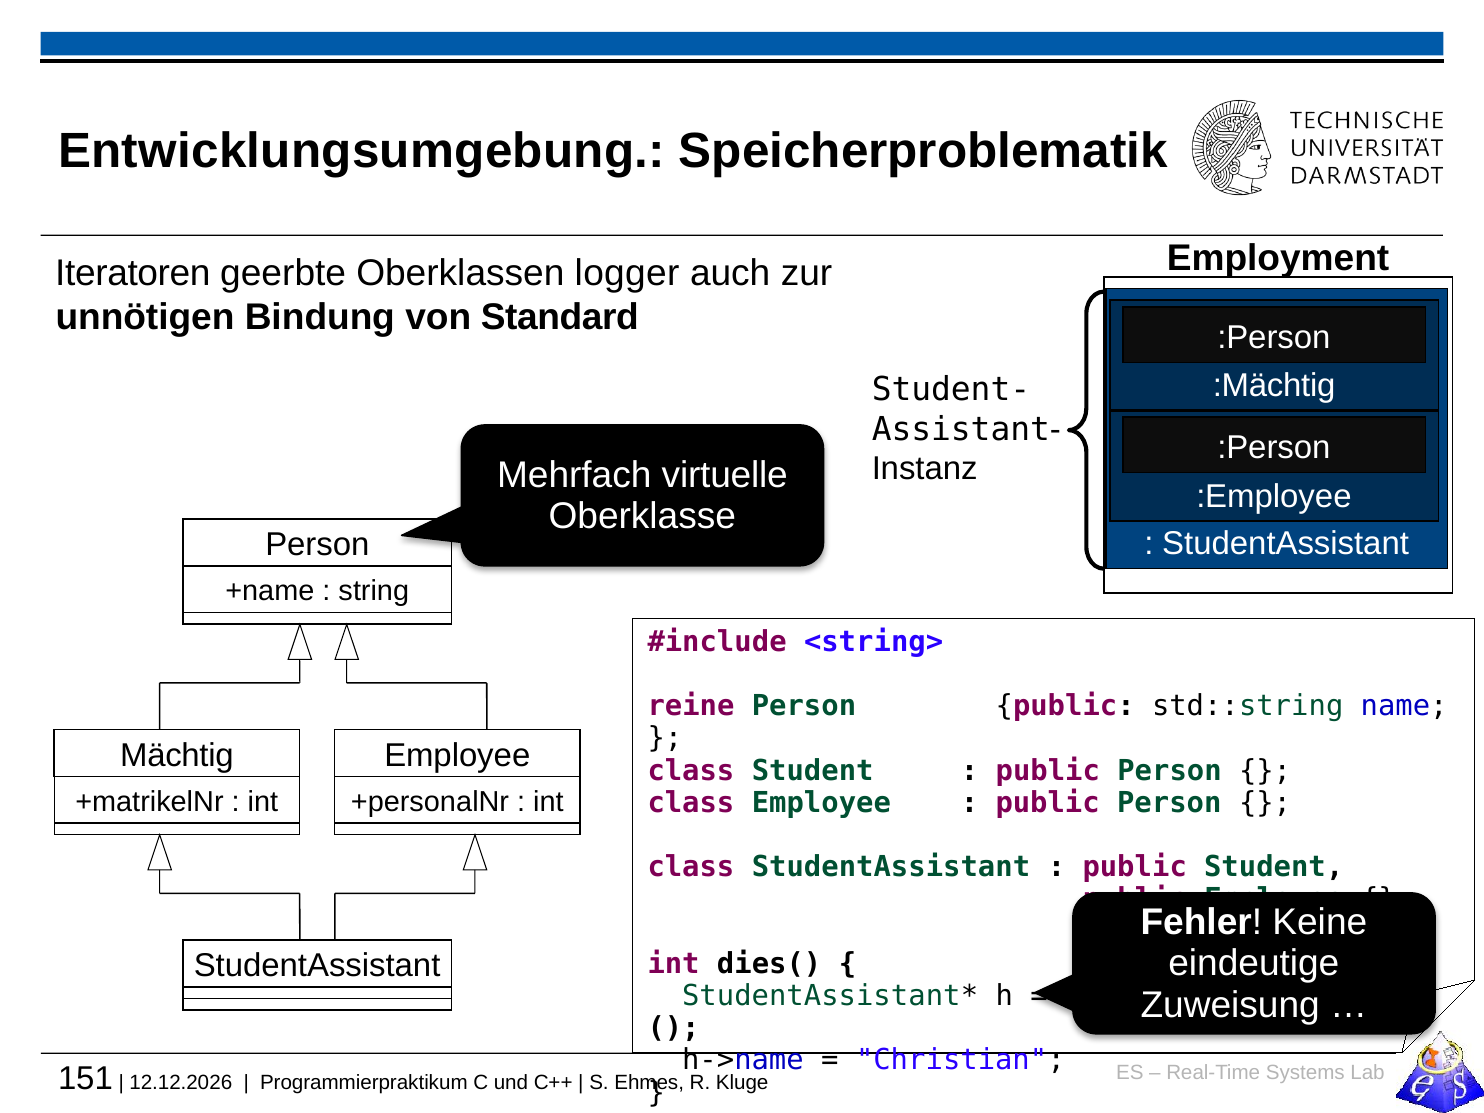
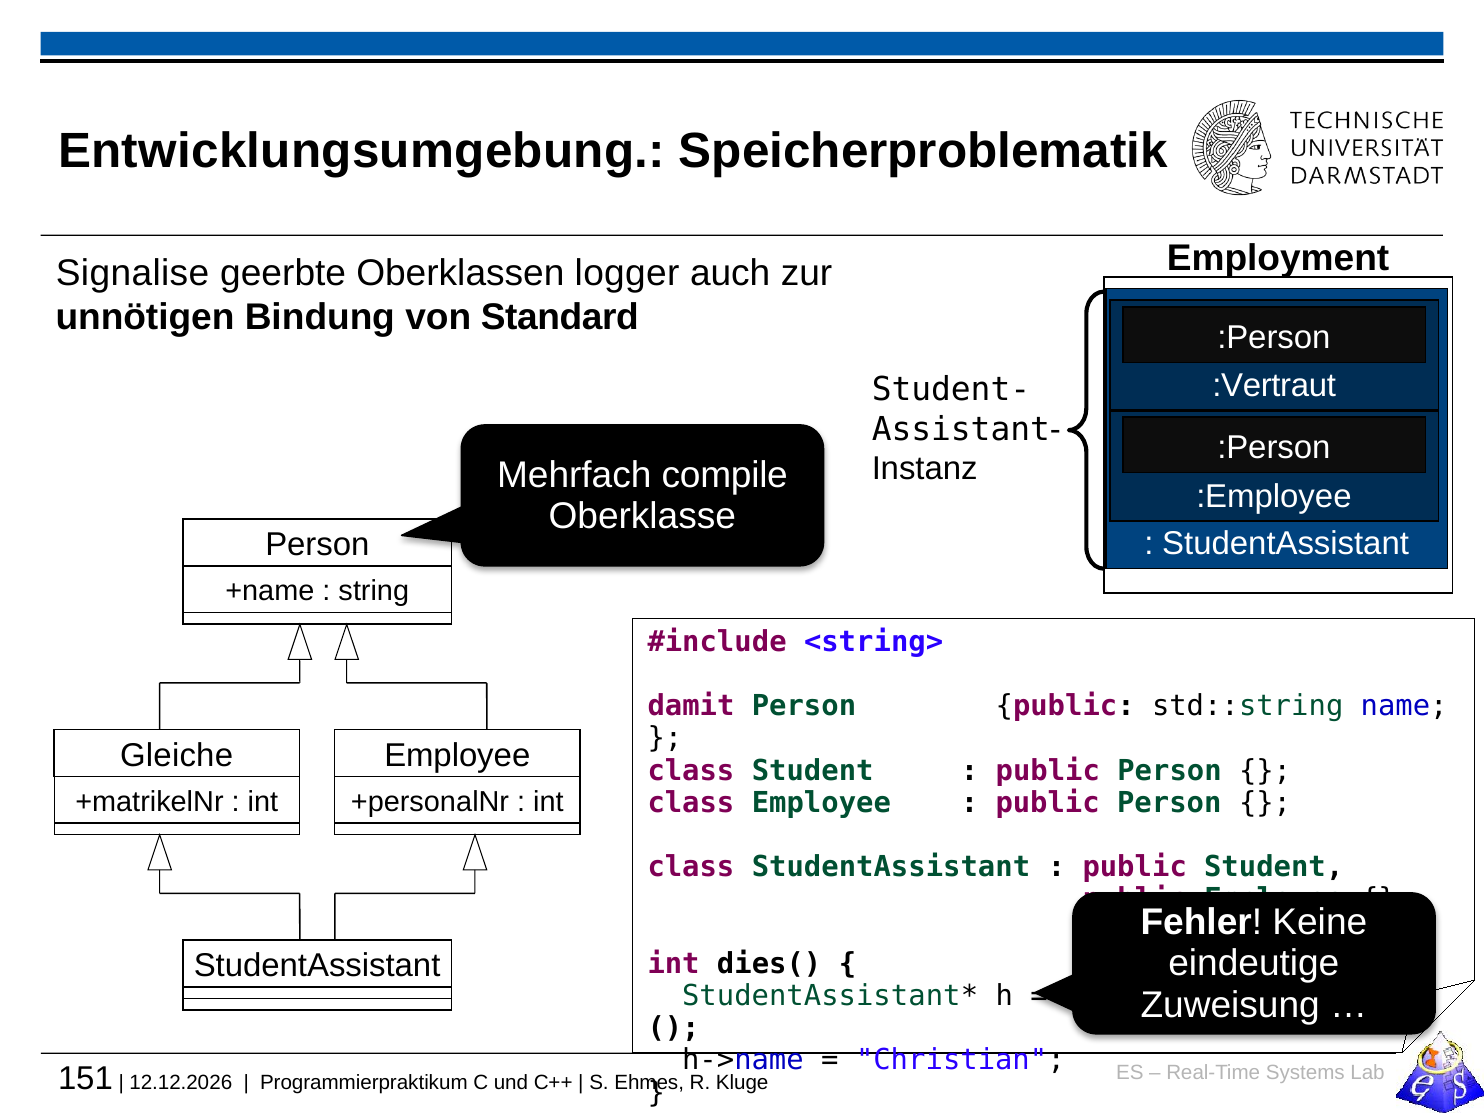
Iteratoren: Iteratoren -> Signalise (133, 273)
:Mächtig: :Mächtig -> :Vertraut (1274, 385)
virtuelle: virtuelle -> compile (725, 475)
reine: reine -> damit (691, 706)
Mächtig: Mächtig -> Gleiche (177, 755)
